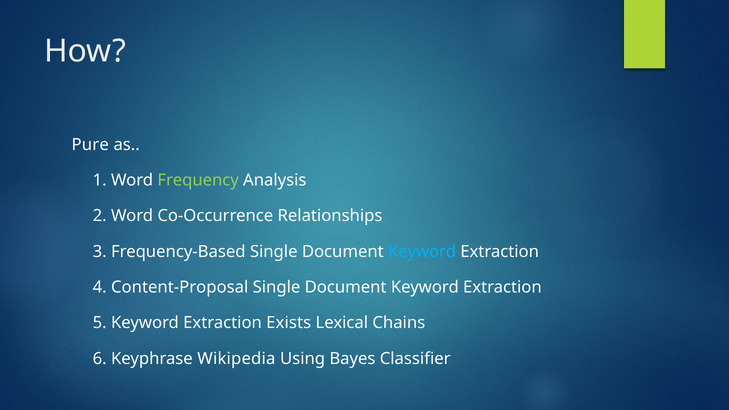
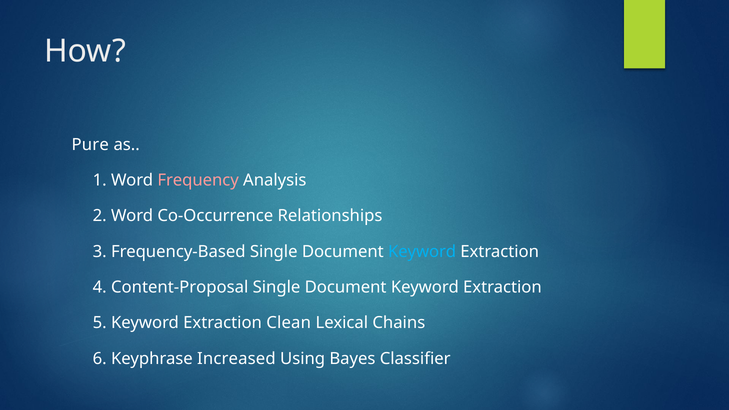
Frequency colour: light green -> pink (198, 180)
Exists: Exists -> Clean (289, 323)
Wikipedia: Wikipedia -> Increased (236, 359)
